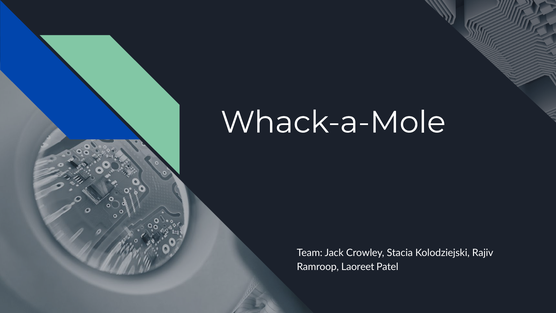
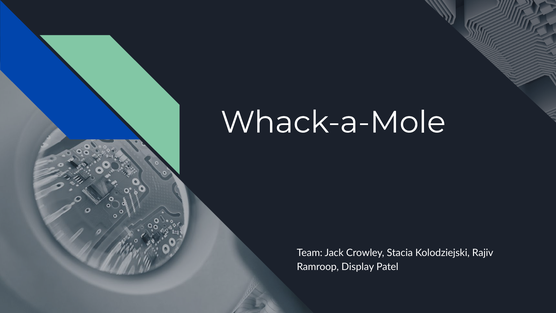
Laoreet: Laoreet -> Display (358, 267)
